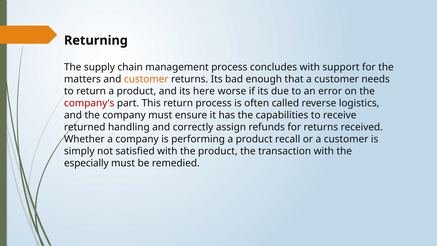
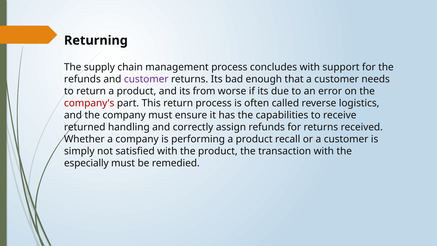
matters: matters -> refunds (82, 79)
customer colour: orange -> purple (146, 79)
here: here -> from (204, 91)
